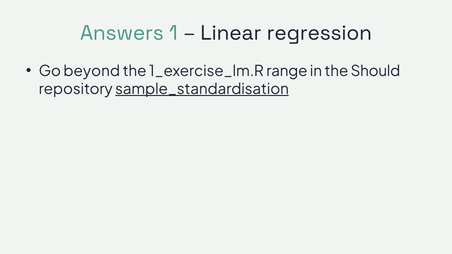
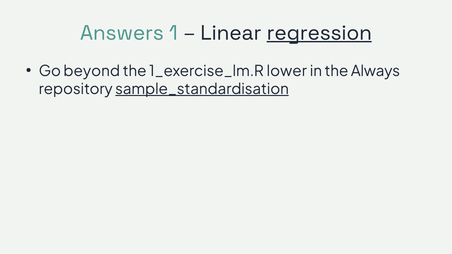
regression underline: none -> present (319, 33)
range: range -> lower (287, 71)
Should: Should -> Always (375, 71)
